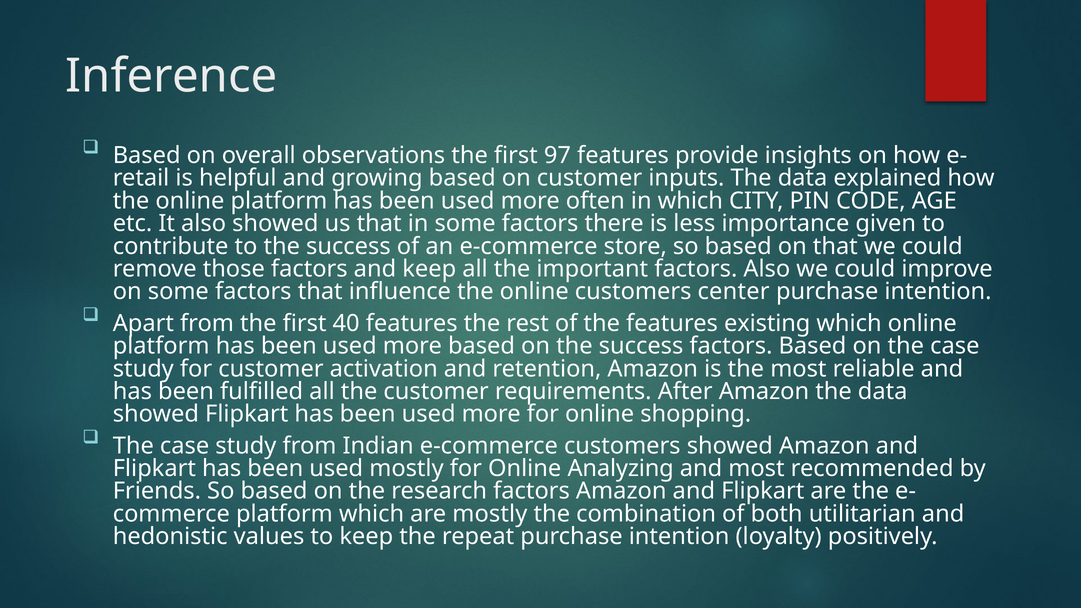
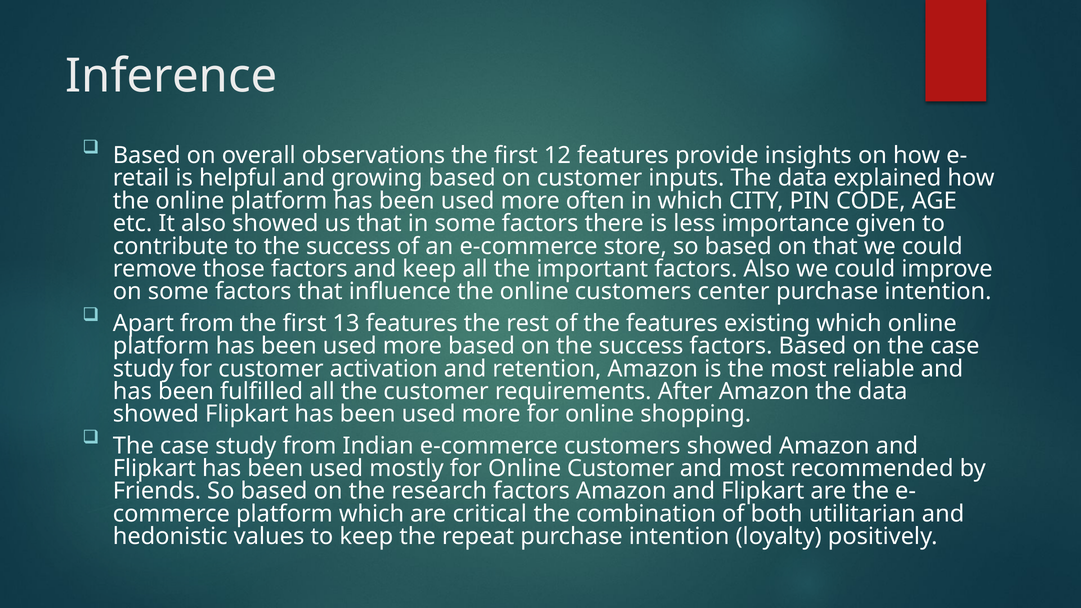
97: 97 -> 12 (557, 155)
40: 40 -> 13 (346, 323)
Online Analyzing: Analyzing -> Customer (621, 469)
are mostly: mostly -> critical (490, 514)
